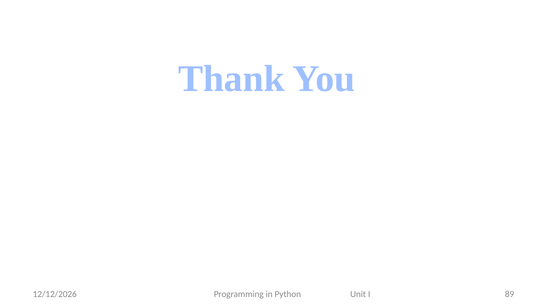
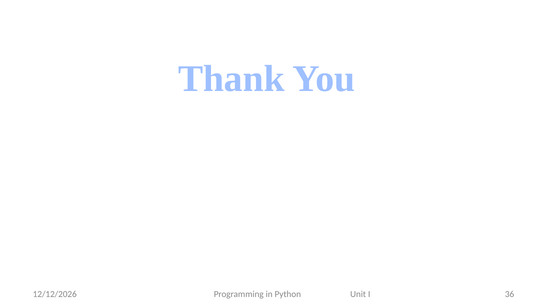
89: 89 -> 36 (510, 294)
